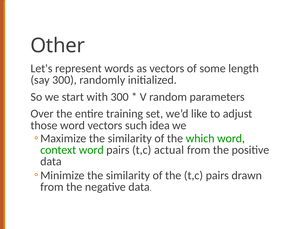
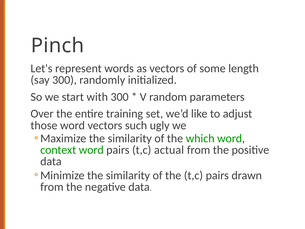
Other: Other -> Pinch (57, 46)
idea: idea -> ugly (160, 125)
